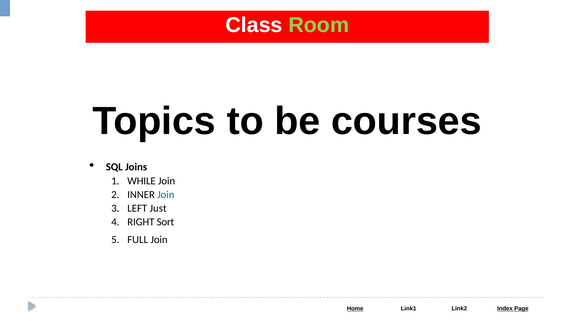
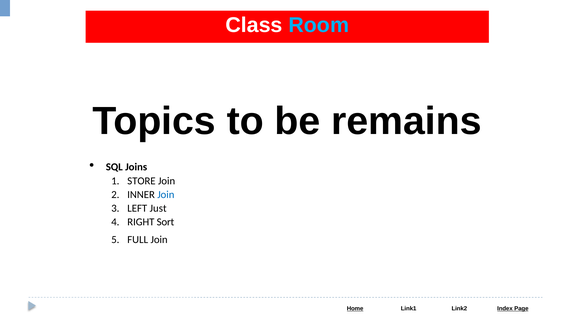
Room colour: light green -> light blue (319, 25)
courses: courses -> remains (406, 121)
WHILE: WHILE -> STORE (141, 181)
